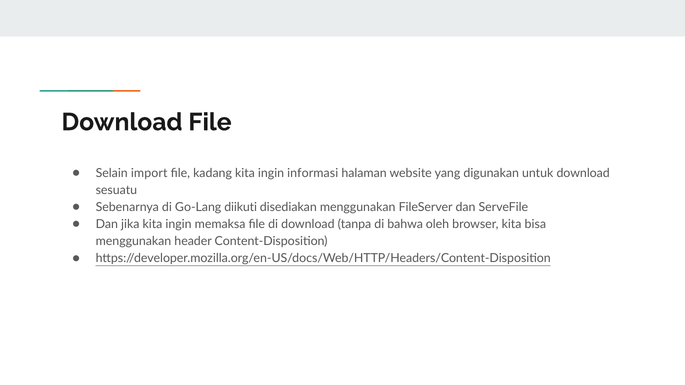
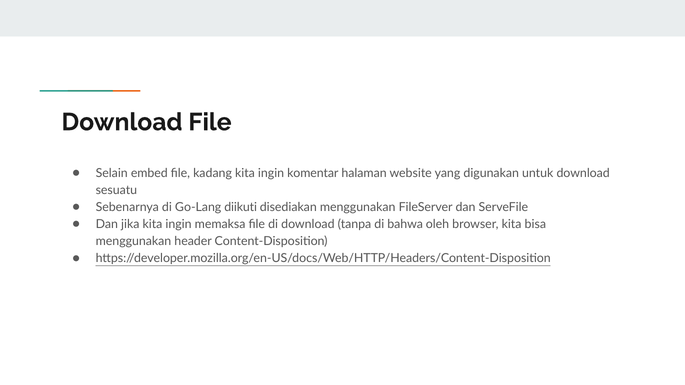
import: import -> embed (149, 173)
informasi: informasi -> komentar (313, 173)
